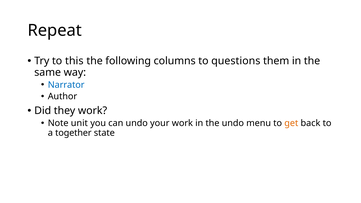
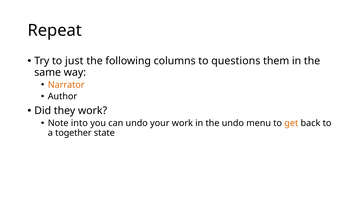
this: this -> just (74, 61)
Narrator colour: blue -> orange (66, 85)
unit: unit -> into (79, 123)
